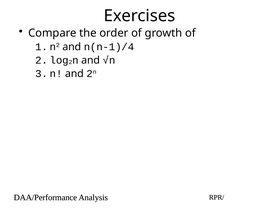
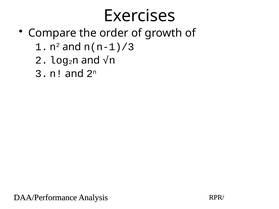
n(n-1)/4: n(n-1)/4 -> n(n-1)/3 (109, 47)
